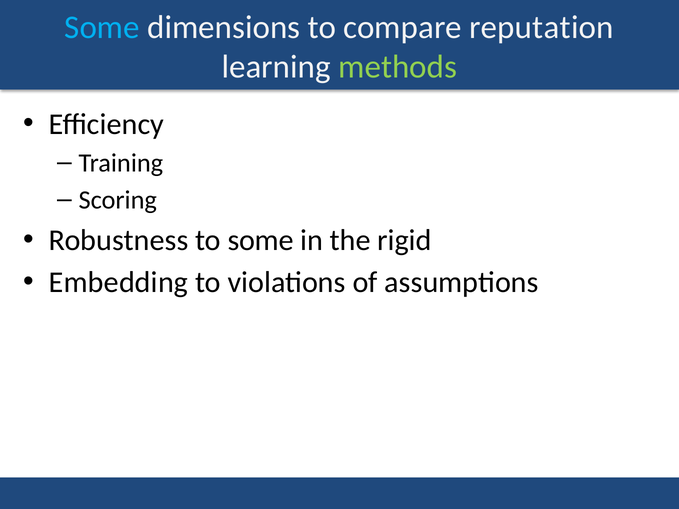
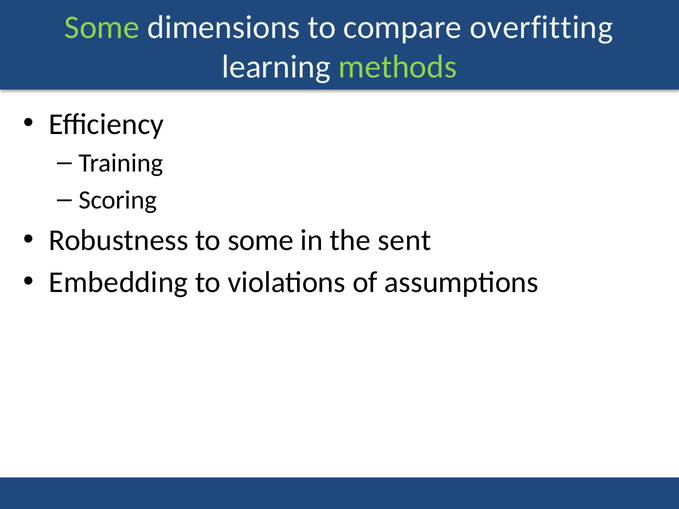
Some colour: light blue -> light green (102, 27)
reputation: reputation -> overfitting (541, 27)
rigid: rigid -> sent (404, 240)
